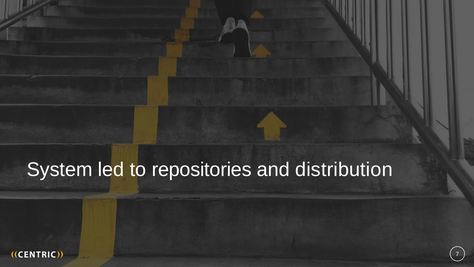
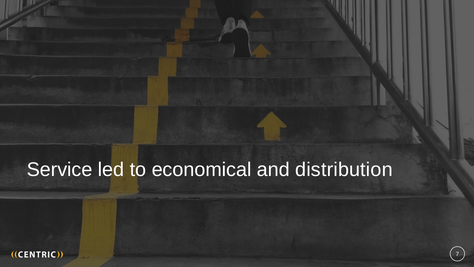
System: System -> Service (60, 169)
repositories: repositories -> economical (202, 169)
